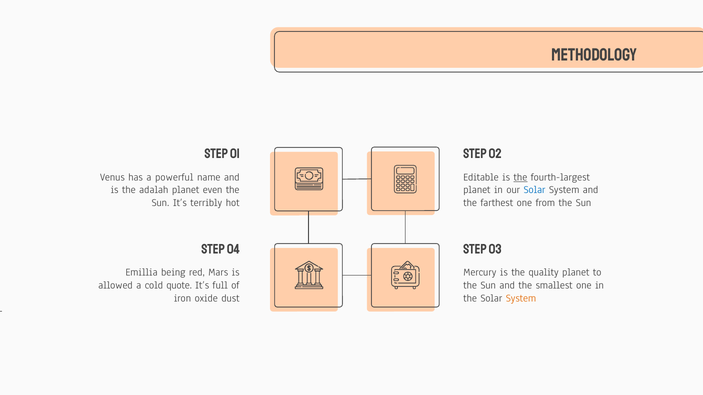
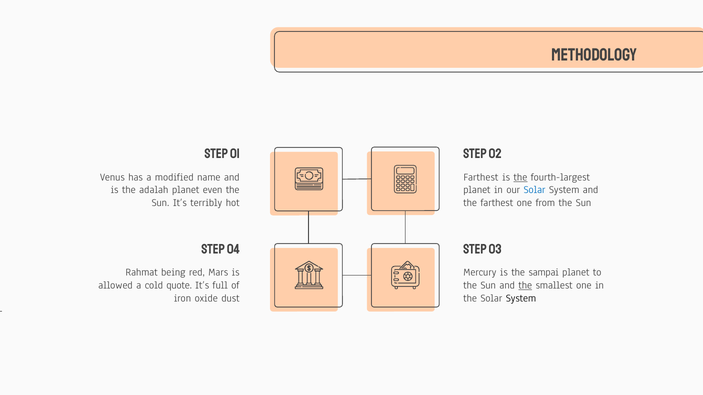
powerful: powerful -> modified (174, 177)
Editable: Editable -> Farthest (481, 177)
Emillia: Emillia -> Rahmat (142, 273)
quality: quality -> sampai (544, 273)
the underline: none -> present (525, 286)
System colour: orange -> black (521, 298)
